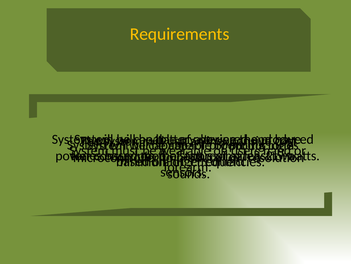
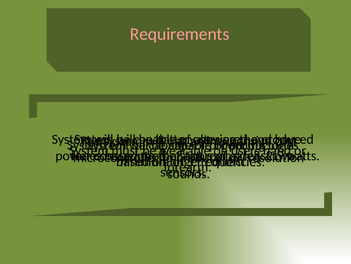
Requirements colour: yellow -> pink (180, 34)
